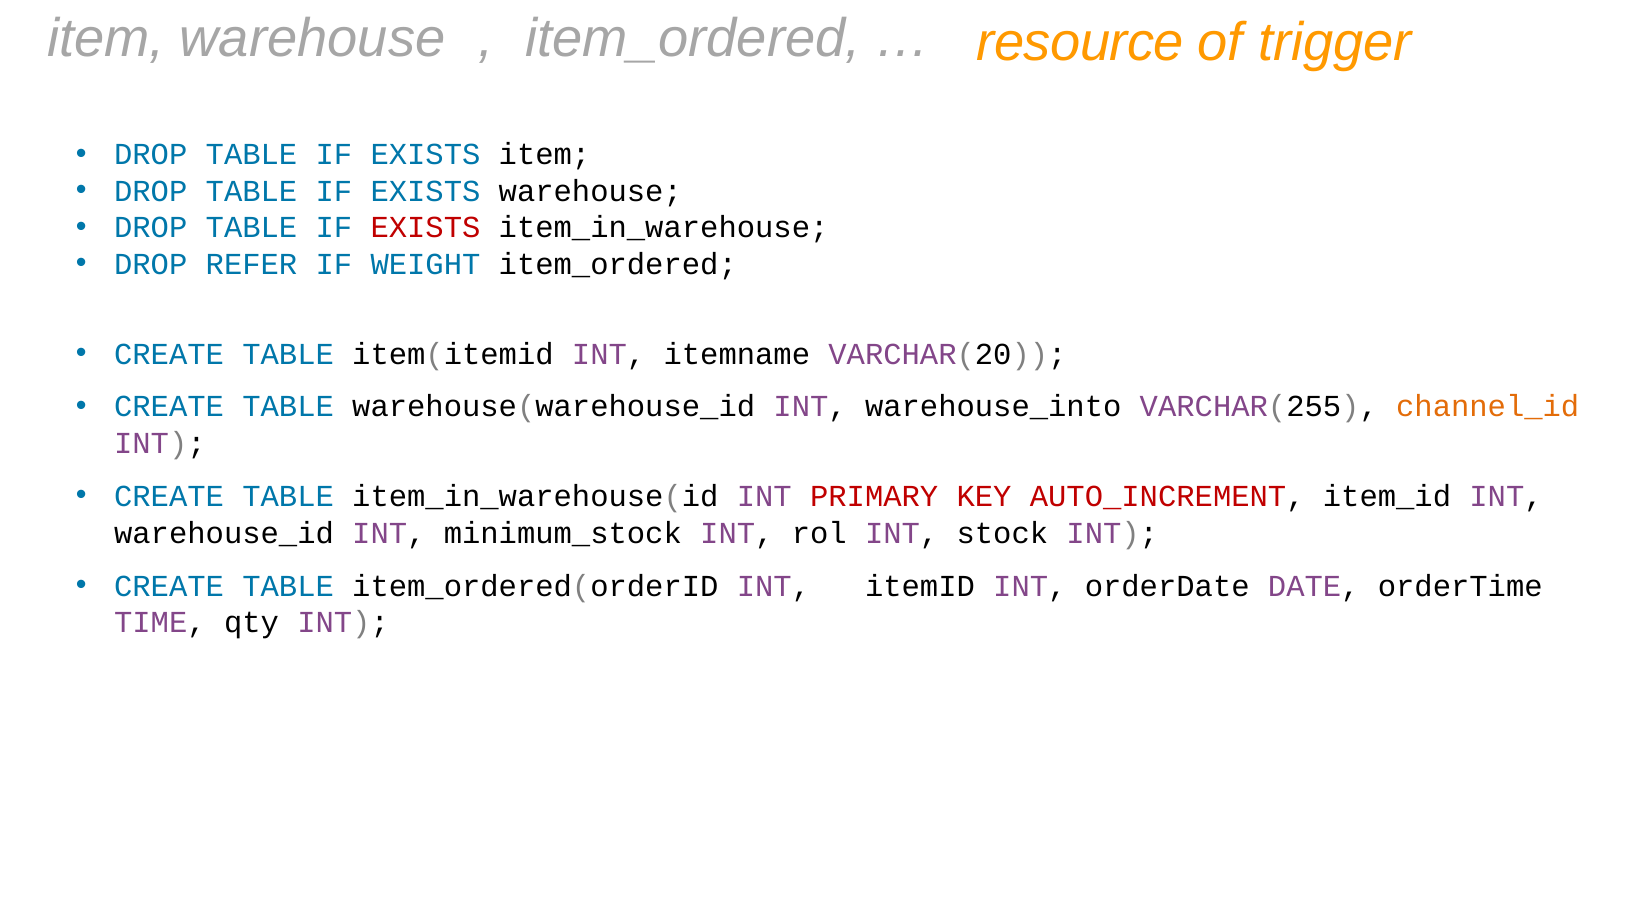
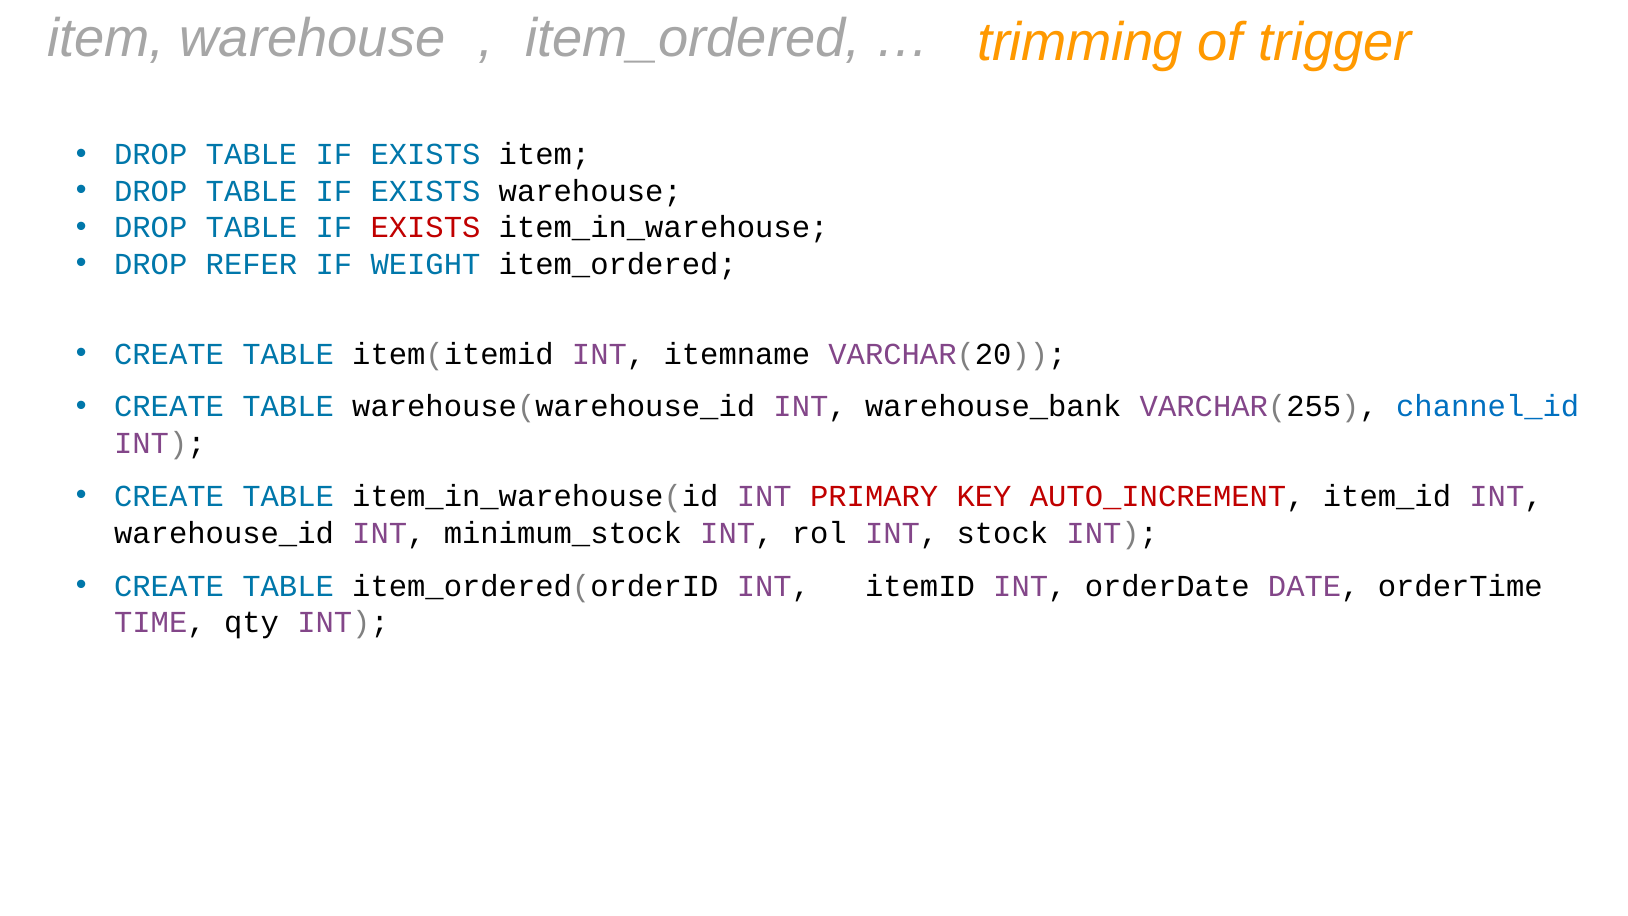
resource: resource -> trimming (1080, 42)
warehouse_into: warehouse_into -> warehouse_bank (993, 407)
channel_id colour: orange -> blue (1488, 407)
